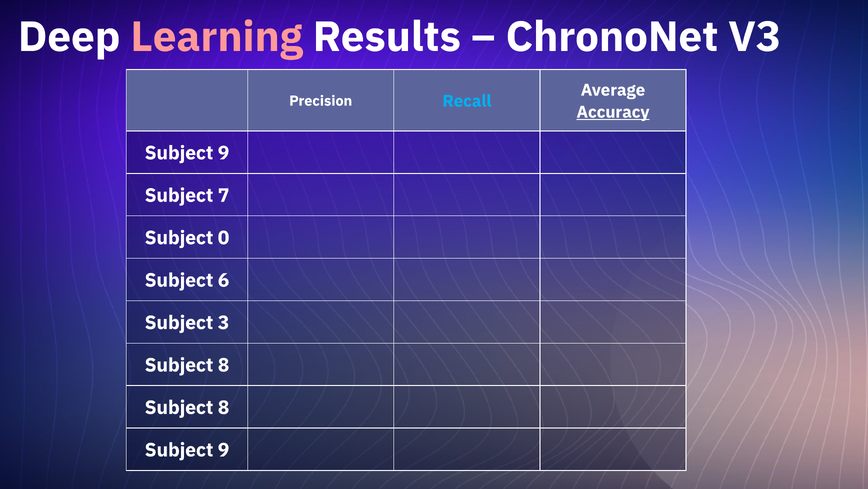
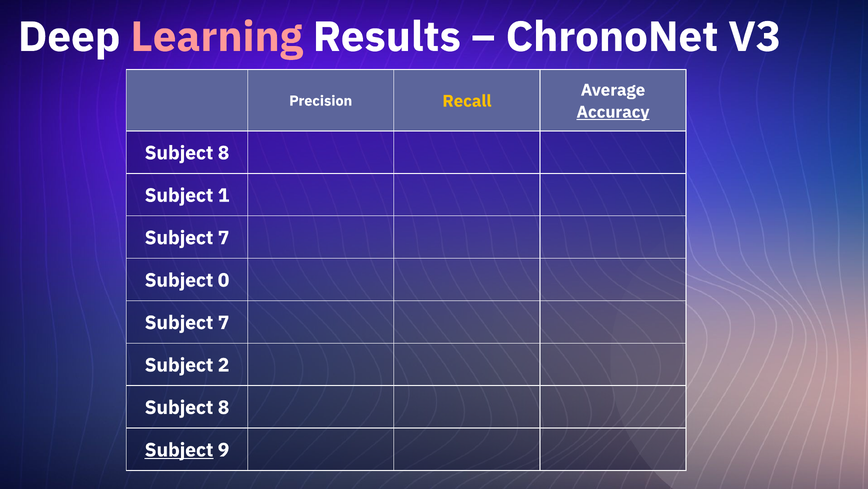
Recall colour: light blue -> yellow (467, 101)
9: 9 -> 8 (224, 153)
7: 7 -> 1 (224, 195)
0: 0 -> 7 (224, 237)
6: 6 -> 0 (224, 280)
3: 3 -> 7 (224, 322)
8: 8 -> 2 (224, 365)
Subject underline: none -> present (179, 449)
